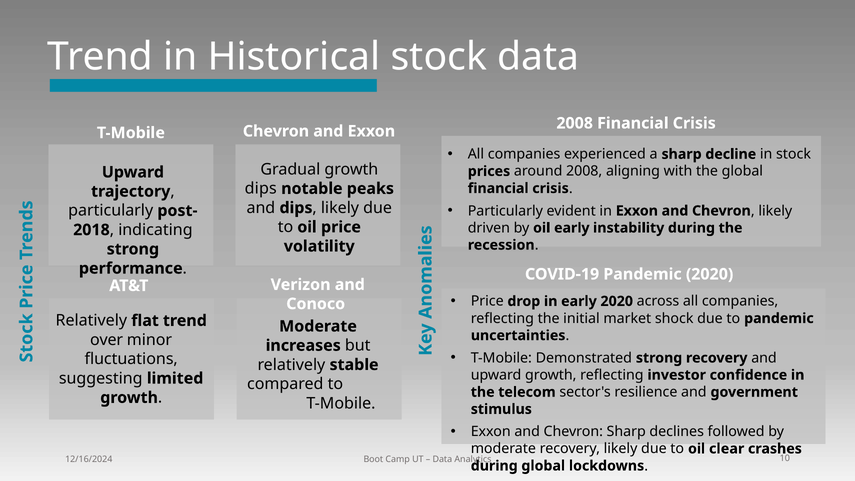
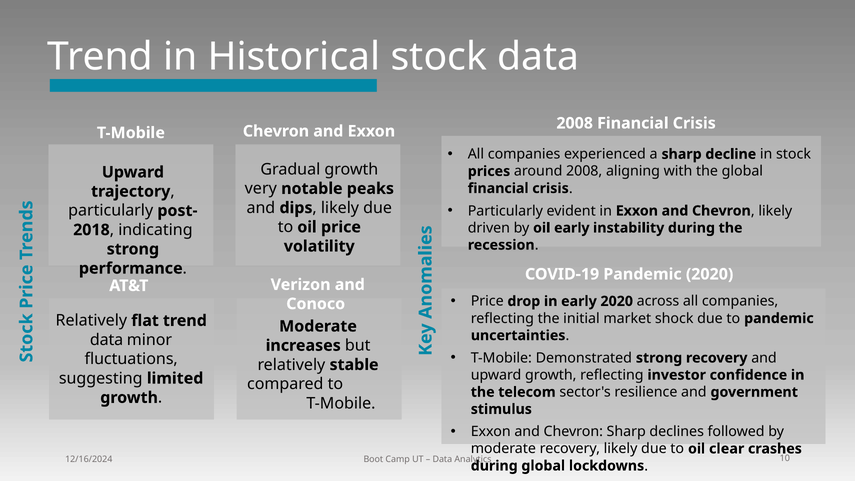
dips: dips -> very (261, 189)
over: over -> data (107, 340)
